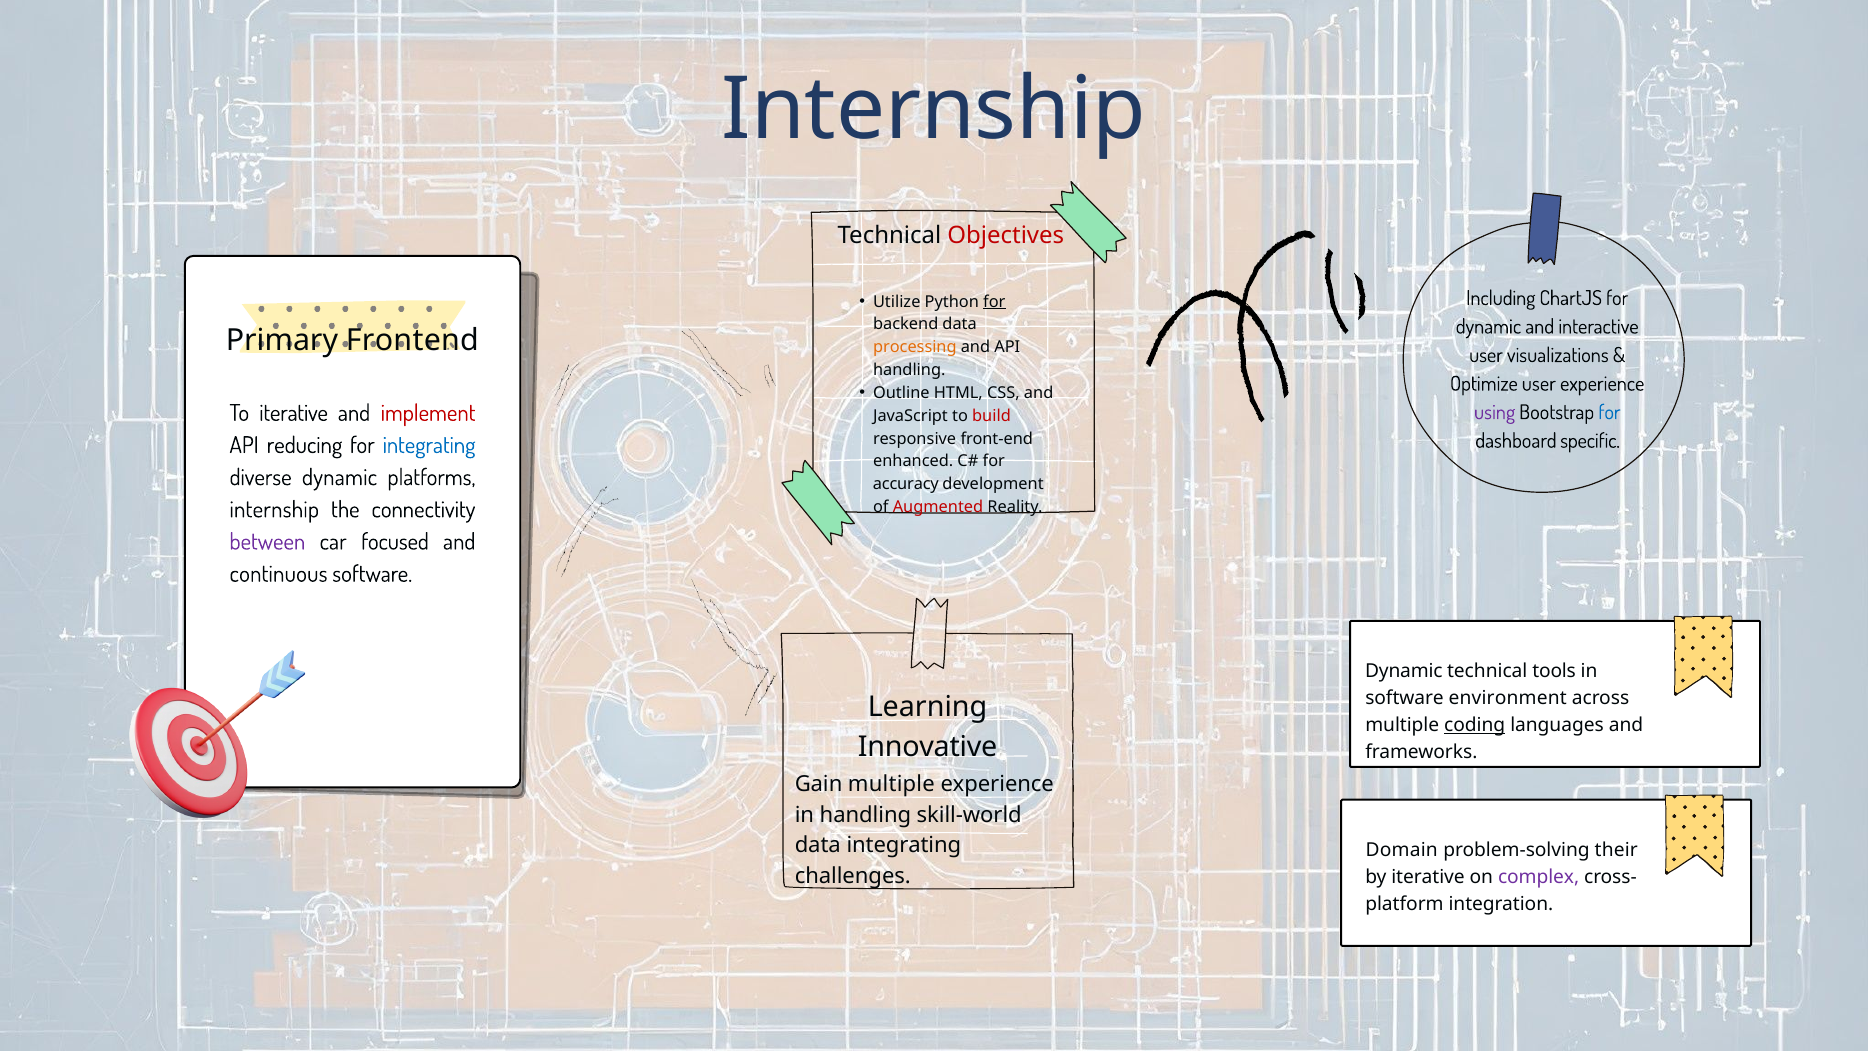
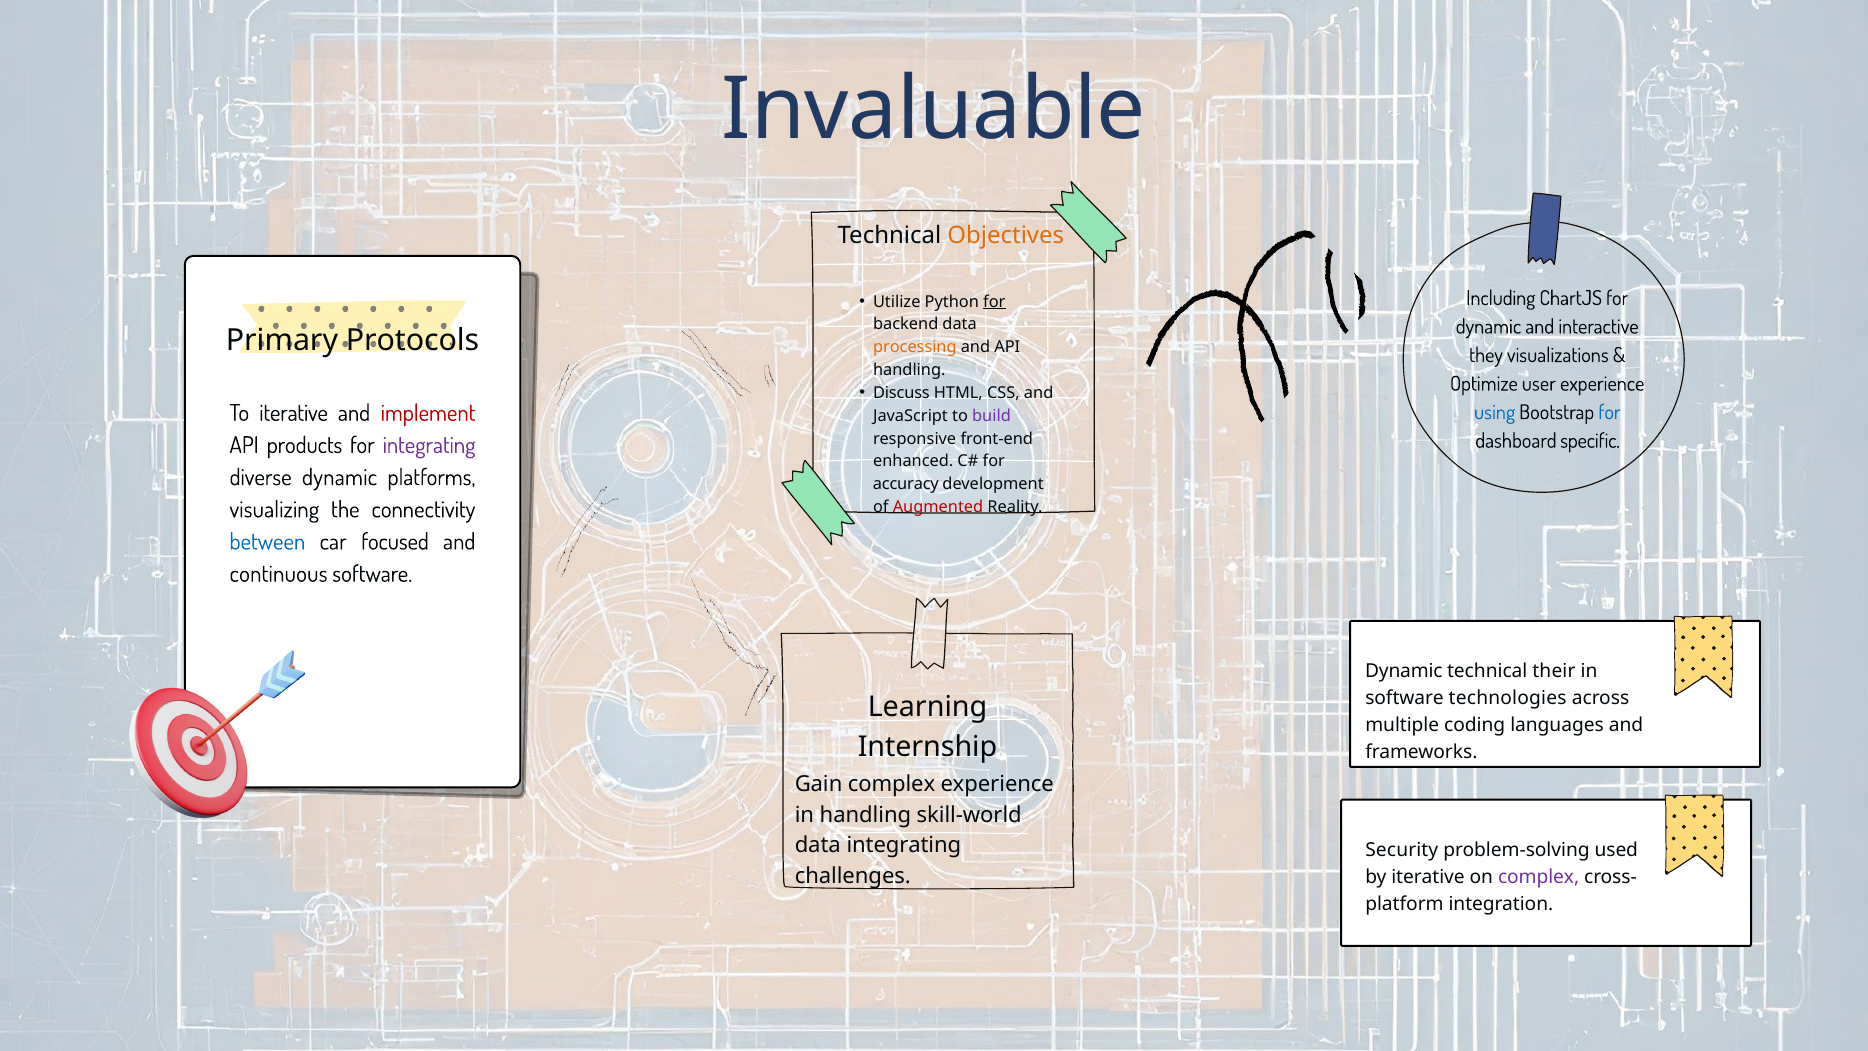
Internship: Internship -> Invaluable (934, 109)
Objectives colour: red -> orange (1006, 236)
Frontend: Frontend -> Protocols (413, 341)
user: user -> they (1486, 355)
Outline: Outline -> Discuss (901, 393)
using colour: purple -> blue (1495, 412)
build colour: red -> purple (992, 416)
reducing: reducing -> products (305, 445)
integrating colour: blue -> purple (429, 445)
internship: internship -> visualizing (274, 510)
between colour: purple -> blue (267, 542)
tools: tools -> their (1554, 671)
environment: environment -> technologies (1508, 698)
coding underline: present -> none (1475, 725)
Innovative: Innovative -> Internship (927, 747)
Gain multiple: multiple -> complex (892, 784)
Domain: Domain -> Security (1402, 850)
their: their -> used (1616, 850)
